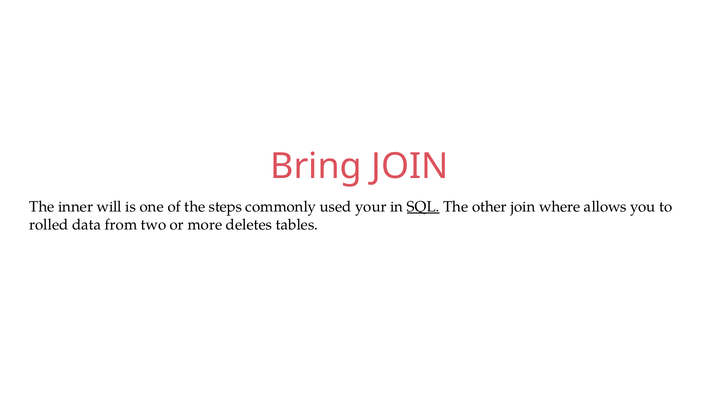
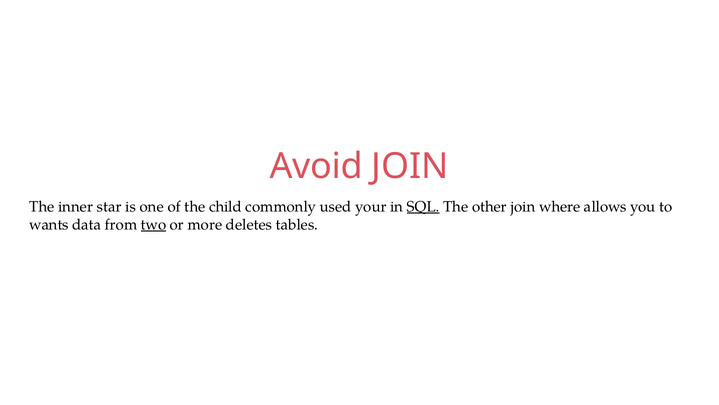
Bring: Bring -> Avoid (316, 166)
will: will -> star (109, 206)
steps: steps -> child (225, 206)
rolled: rolled -> wants (49, 224)
two underline: none -> present (154, 224)
